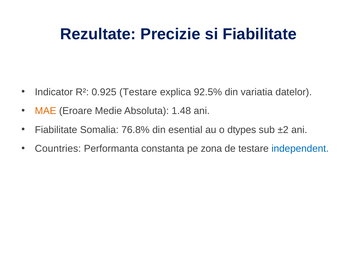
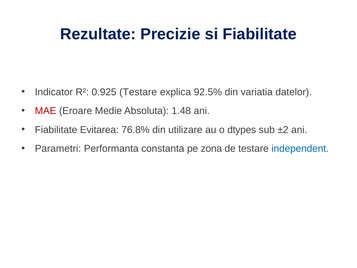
MAE colour: orange -> red (46, 111)
Somalia: Somalia -> Evitarea (99, 130)
esential: esential -> utilizare (185, 130)
Countries: Countries -> Parametri (58, 148)
